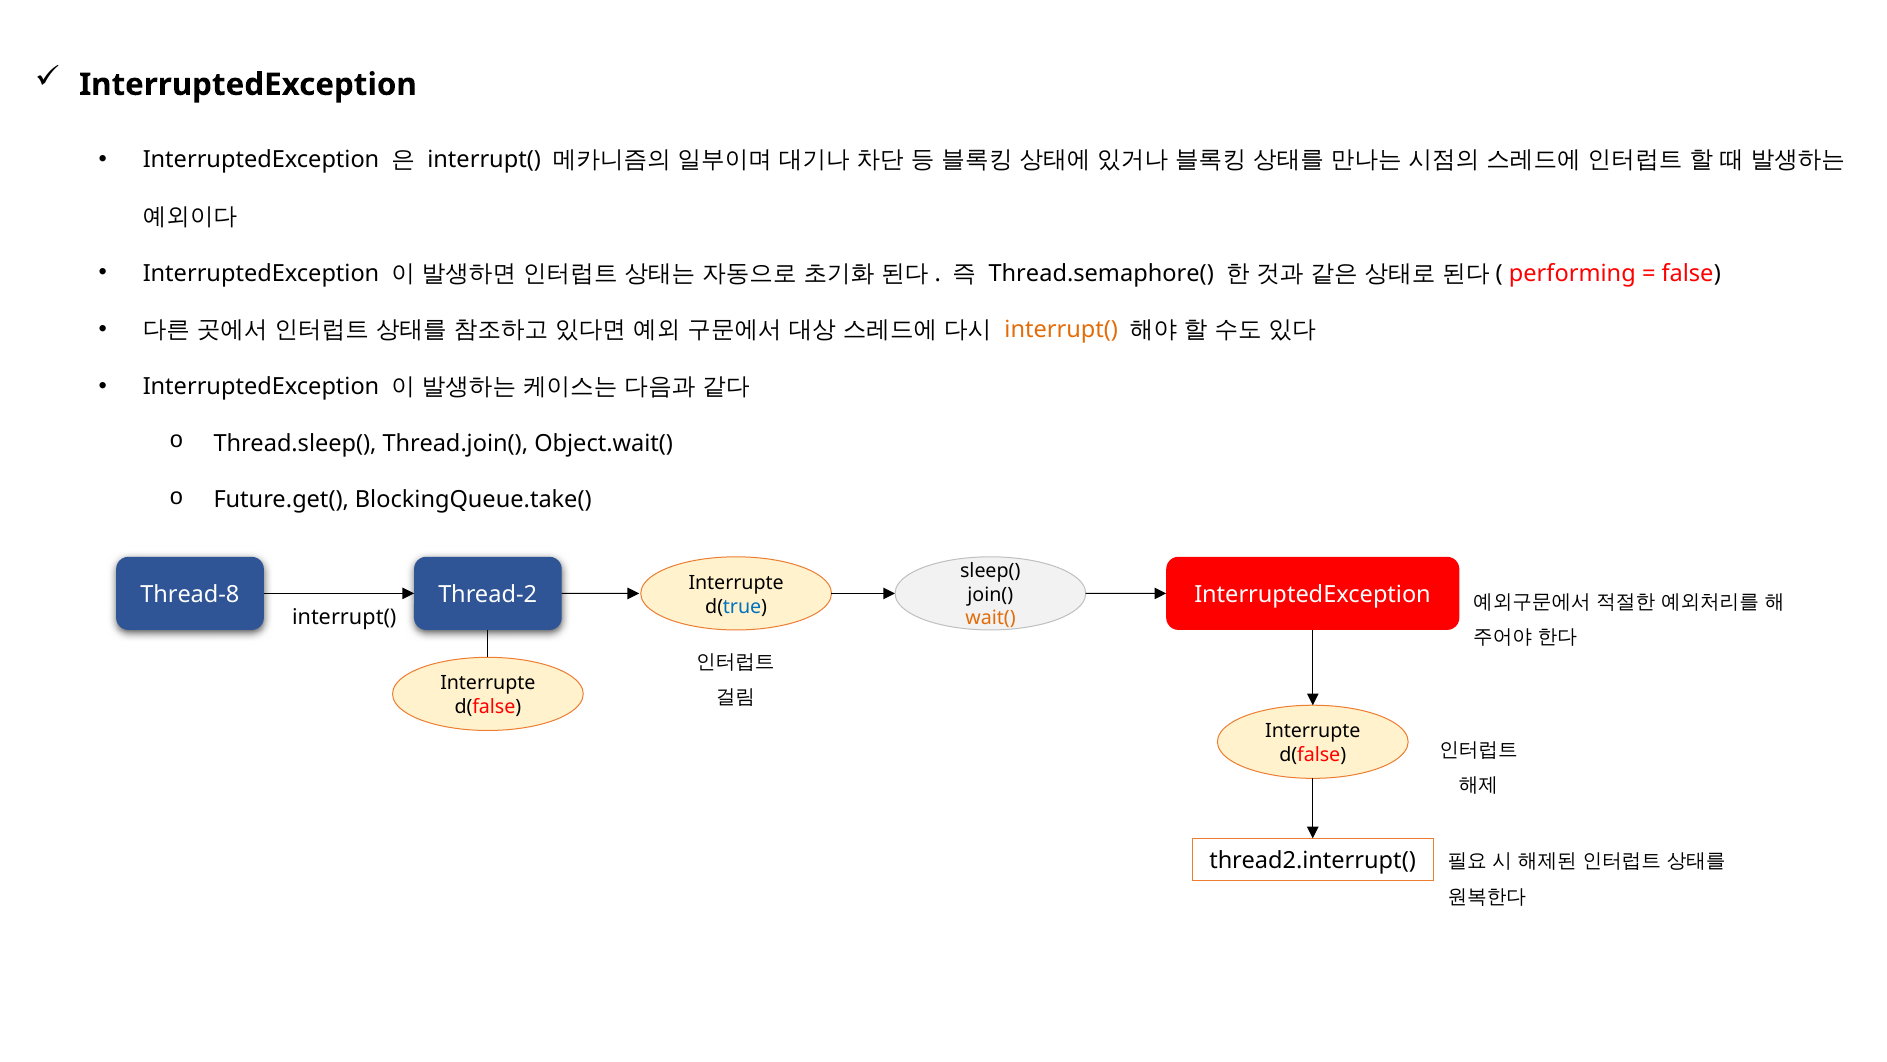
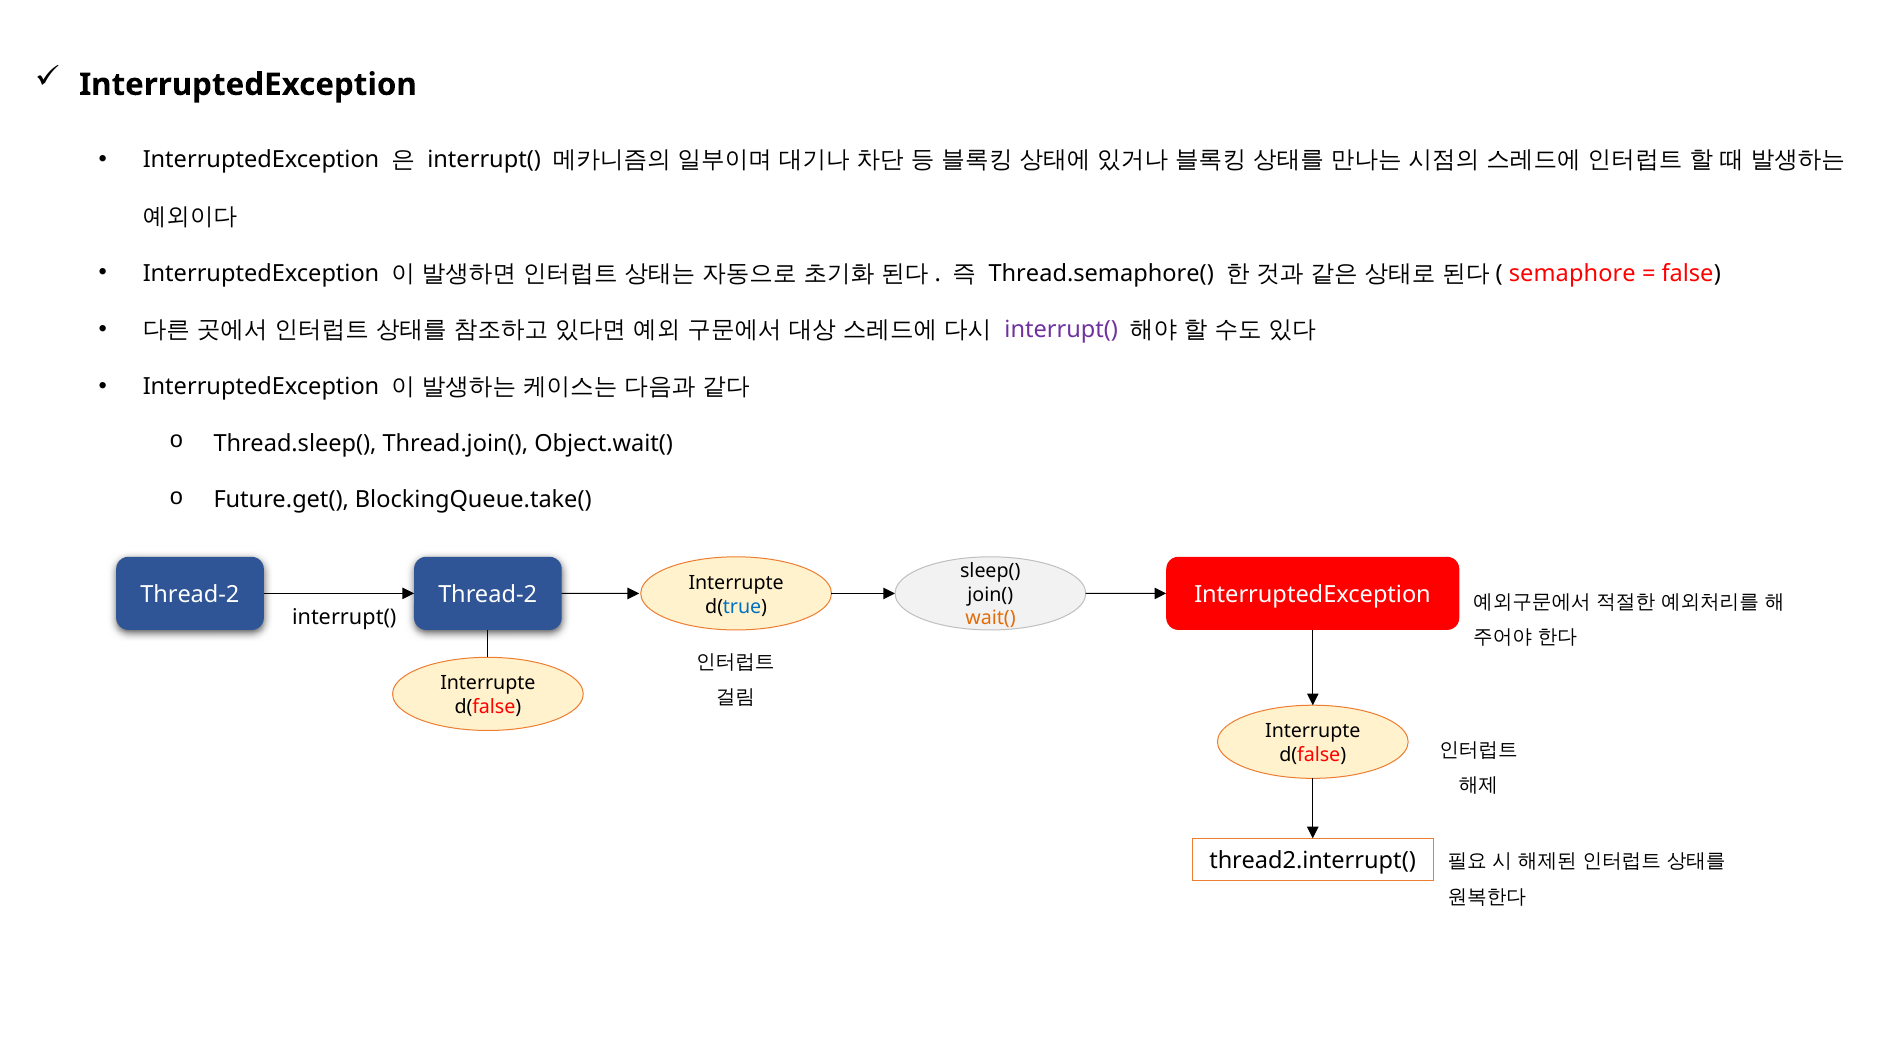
performing: performing -> semaphore (1572, 273)
interrupt( colour: orange -> purple (1061, 330)
Thread-8: Thread-8 -> Thread-2 (190, 595)
